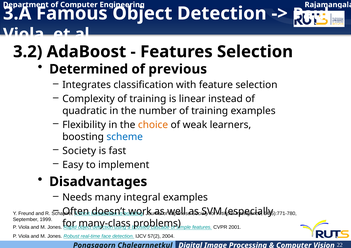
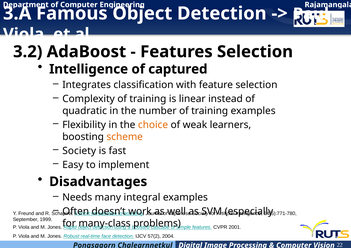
Determined: Determined -> Intelligence (89, 69)
previous: previous -> captured (178, 69)
scheme colour: blue -> orange (125, 137)
